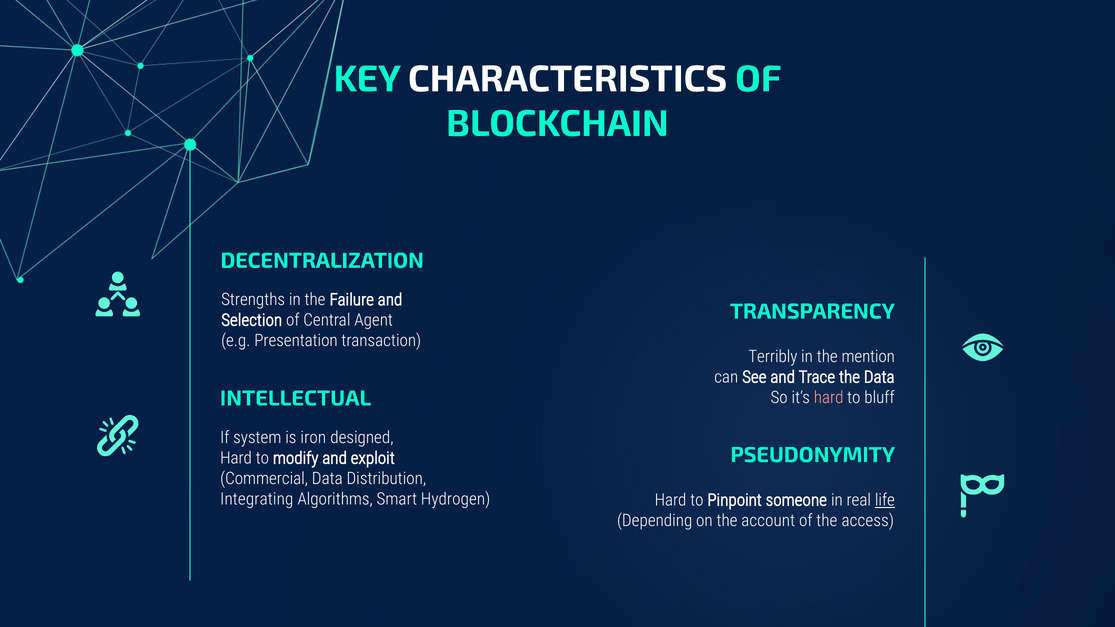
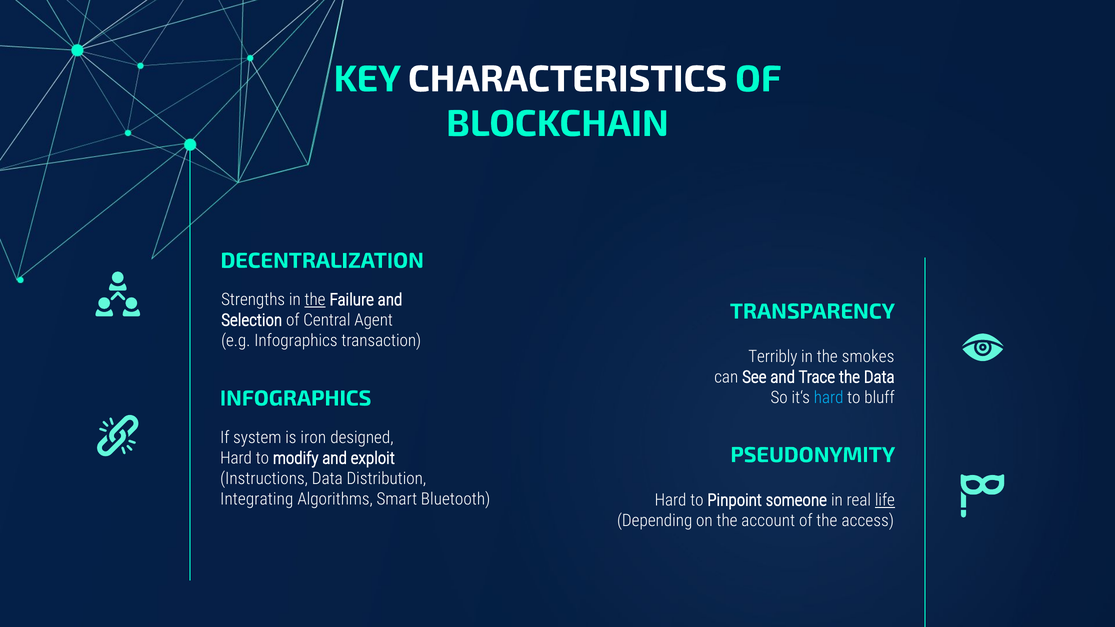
the underline: none -> present (315, 300)
e.g Presentation: Presentation -> Infographics (296, 341)
mention: mention -> smokes (868, 357)
INTELLECTUAL: INTELLECTUAL -> INFOGRAPHICS (296, 398)
hard colour: pink -> light blue (829, 398)
Commercial: Commercial -> Instructions (264, 479)
Hydrogen: Hydrogen -> Bluetooth (456, 499)
